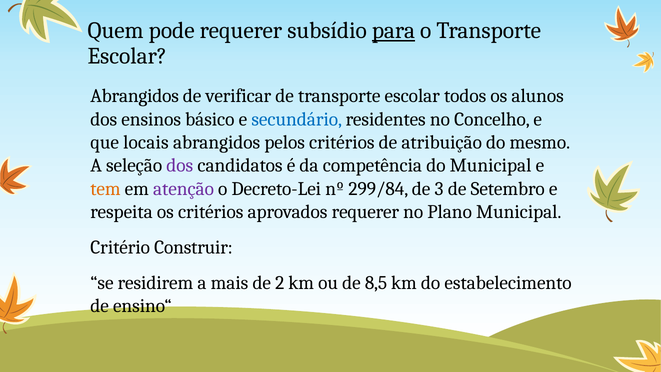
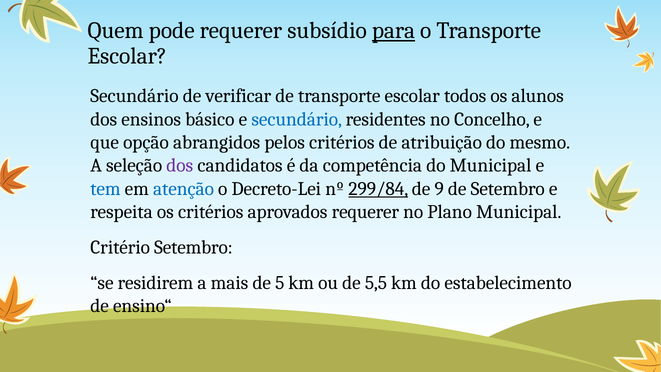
Abrangidos: Abrangidos -> Secundário (134, 96)
locais: locais -> opção (146, 142)
tem colour: orange -> blue (105, 189)
atenção colour: purple -> blue (183, 189)
299/84 underline: none -> present (378, 189)
3: 3 -> 9 (439, 189)
Critério Construir: Construir -> Setembro (194, 247)
2: 2 -> 5 (280, 283)
8,5: 8,5 -> 5,5 (376, 283)
